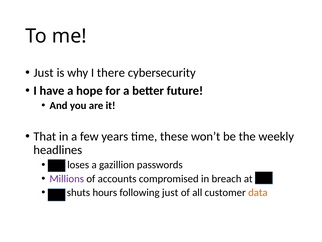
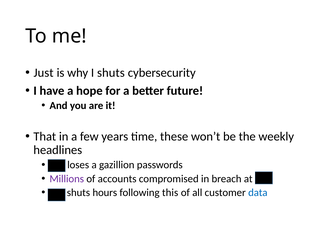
I there: there -> shuts (111, 73)
following just: just -> this (170, 192)
data colour: orange -> blue (258, 192)
